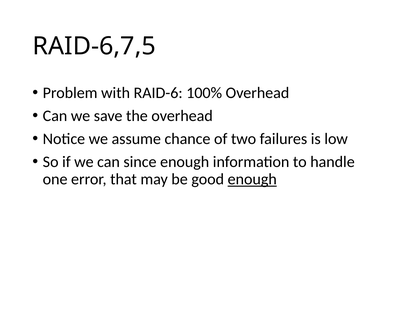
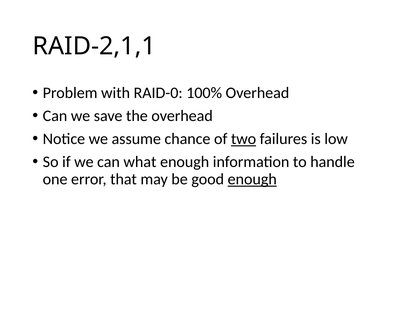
RAID-6,7,5: RAID-6,7,5 -> RAID-2,1,1 (94, 46)
RAID-6: RAID-6 -> RAID-0 (158, 93)
two underline: none -> present (244, 139)
since: since -> what (140, 162)
